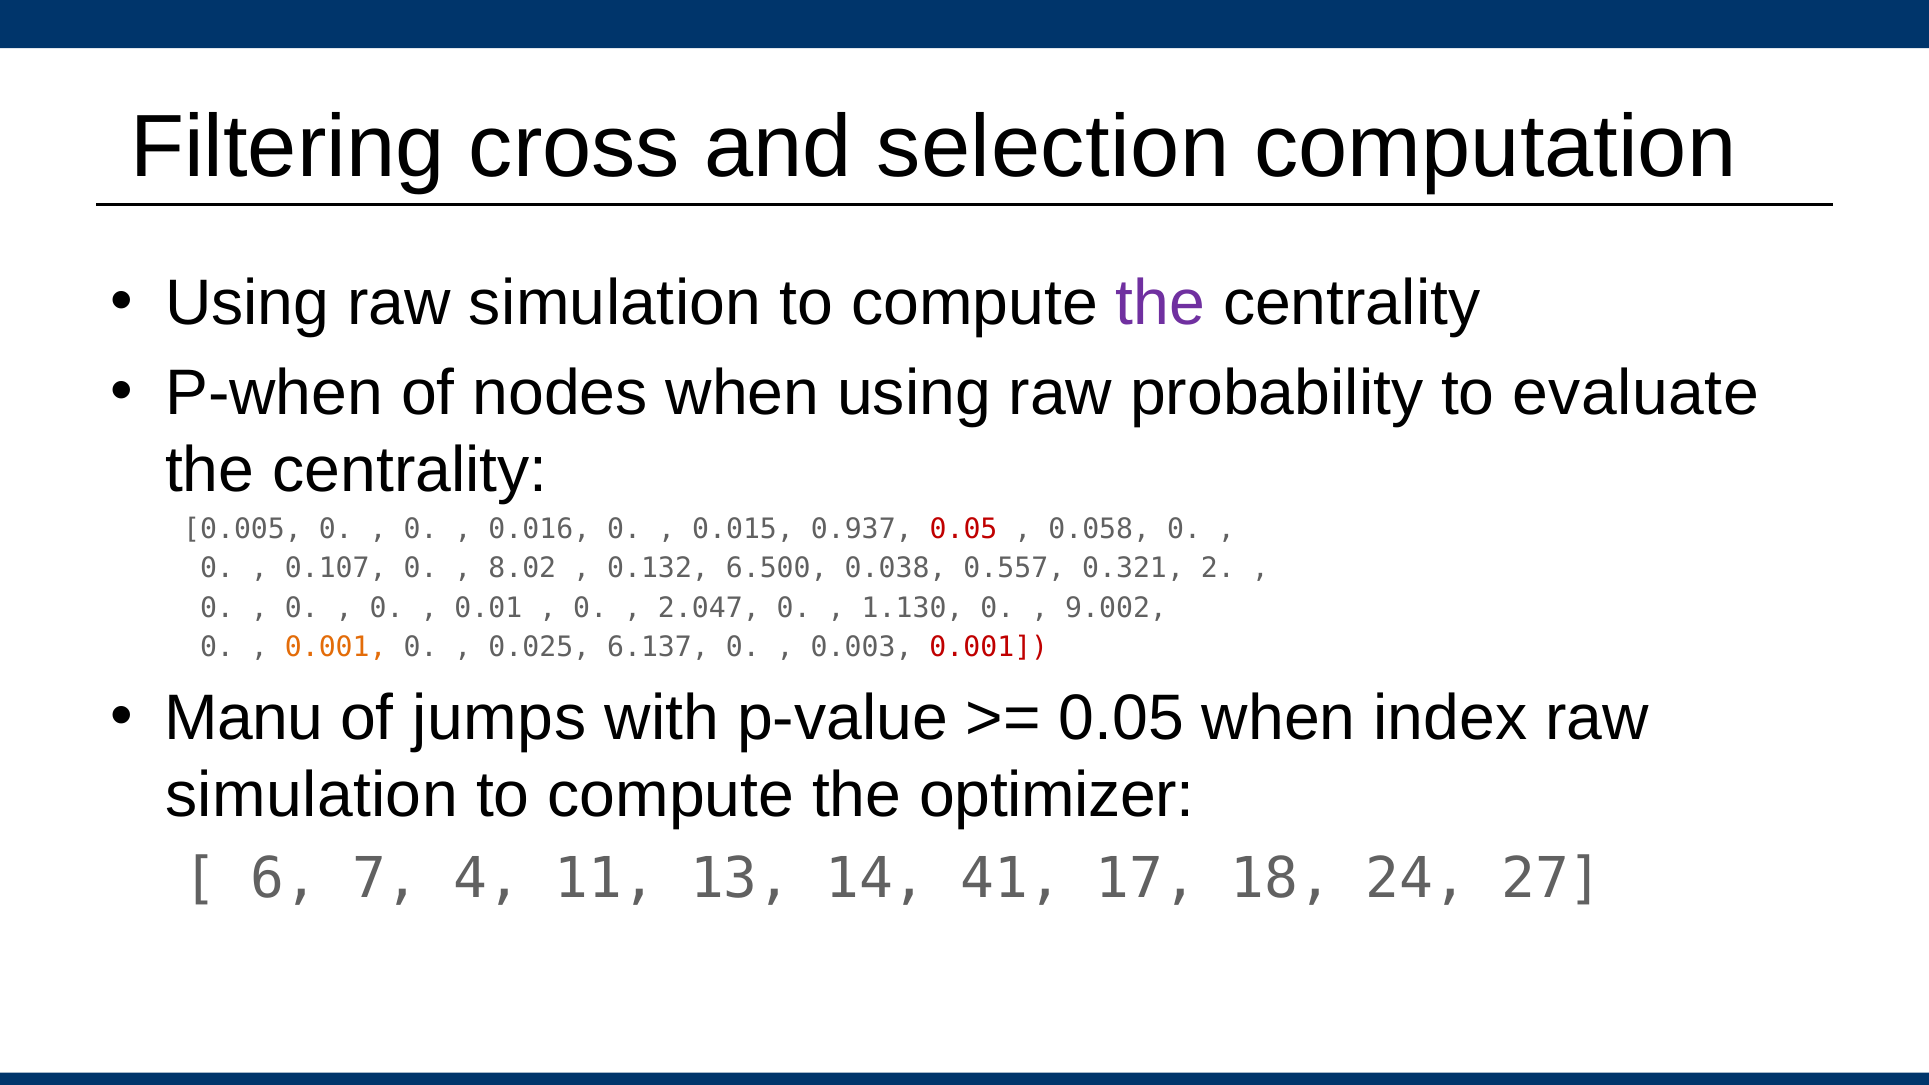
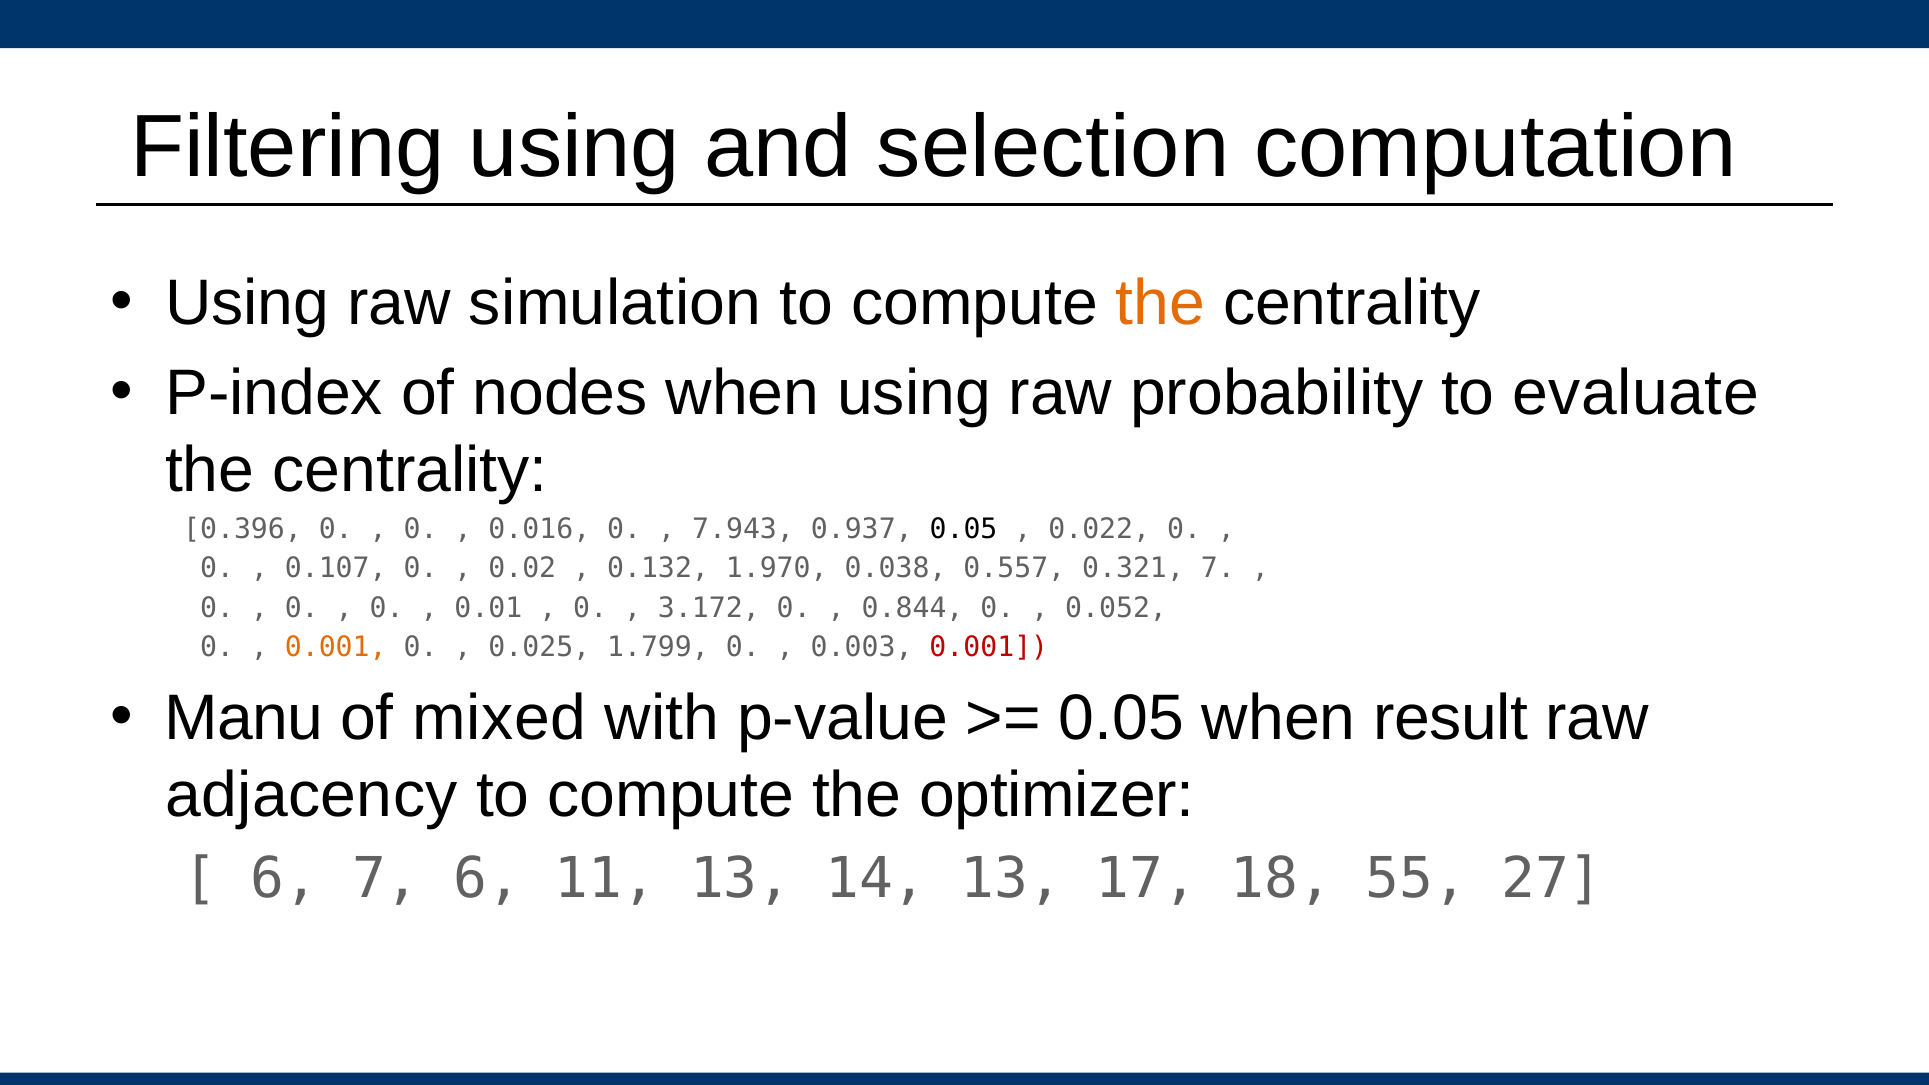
Filtering cross: cross -> using (575, 147)
the colour: purple -> orange (1161, 303)
P-when: P-when -> P-index (274, 394)
0.005: 0.005 -> 0.396 (243, 529)
0.015: 0.015 -> 7.943 (743, 529)
0.05 colour: red -> black (964, 529)
0.058: 0.058 -> 0.022 (1099, 529)
8.02: 8.02 -> 0.02 (522, 569)
6.500: 6.500 -> 1.970 (777, 569)
0.321 2: 2 -> 7 (1218, 569)
2.047: 2.047 -> 3.172 (709, 608)
1.130: 1.130 -> 0.844 (913, 608)
9.002: 9.002 -> 0.052 (1116, 608)
6.137: 6.137 -> 1.799 (658, 648)
jumps: jumps -> mixed (499, 718)
index: index -> result (1451, 718)
simulation: simulation -> adjacency (312, 796)
7 4: 4 -> 6 (487, 879)
14 41: 41 -> 13 (1011, 879)
24: 24 -> 55 (1417, 879)
